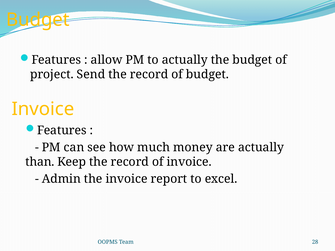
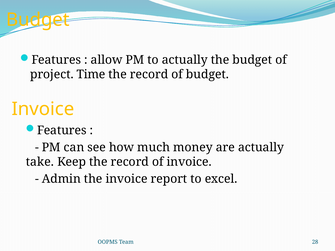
Send: Send -> Time (91, 75)
than: than -> take (40, 162)
